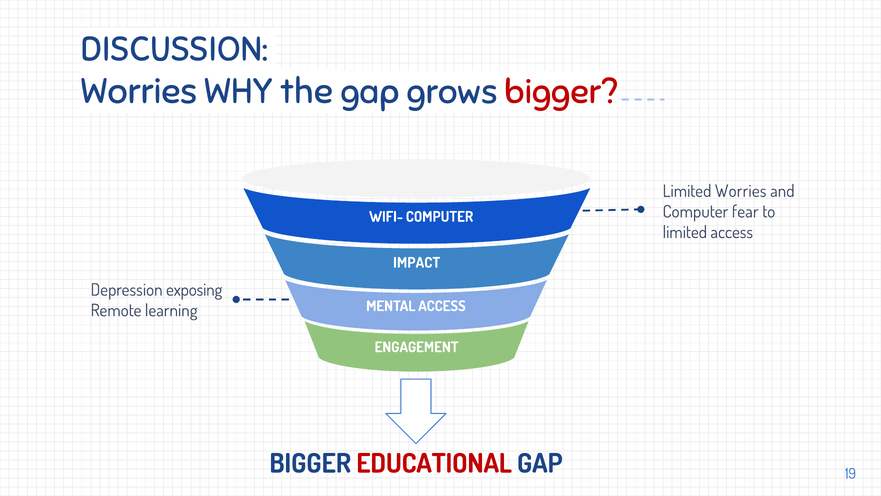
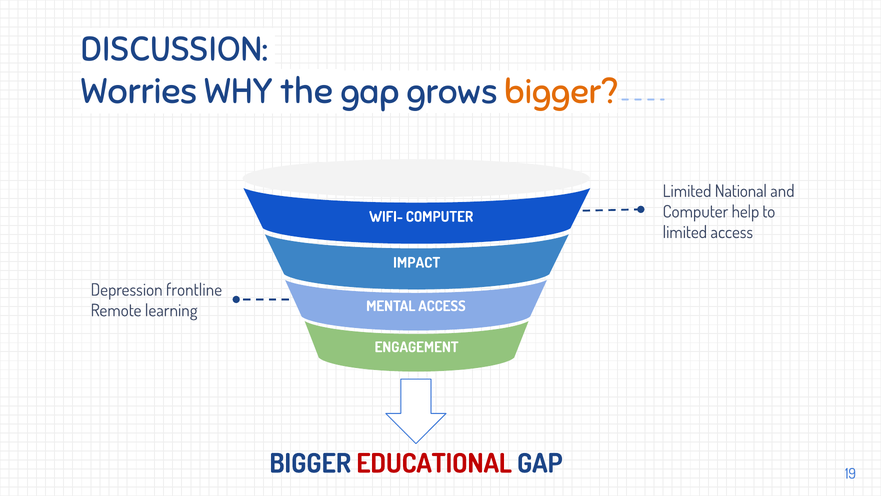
bigger colour: red -> orange (561, 92)
Limited Worries: Worries -> National (741, 191)
fear: fear -> help (745, 212)
exposing: exposing -> frontline (194, 290)
